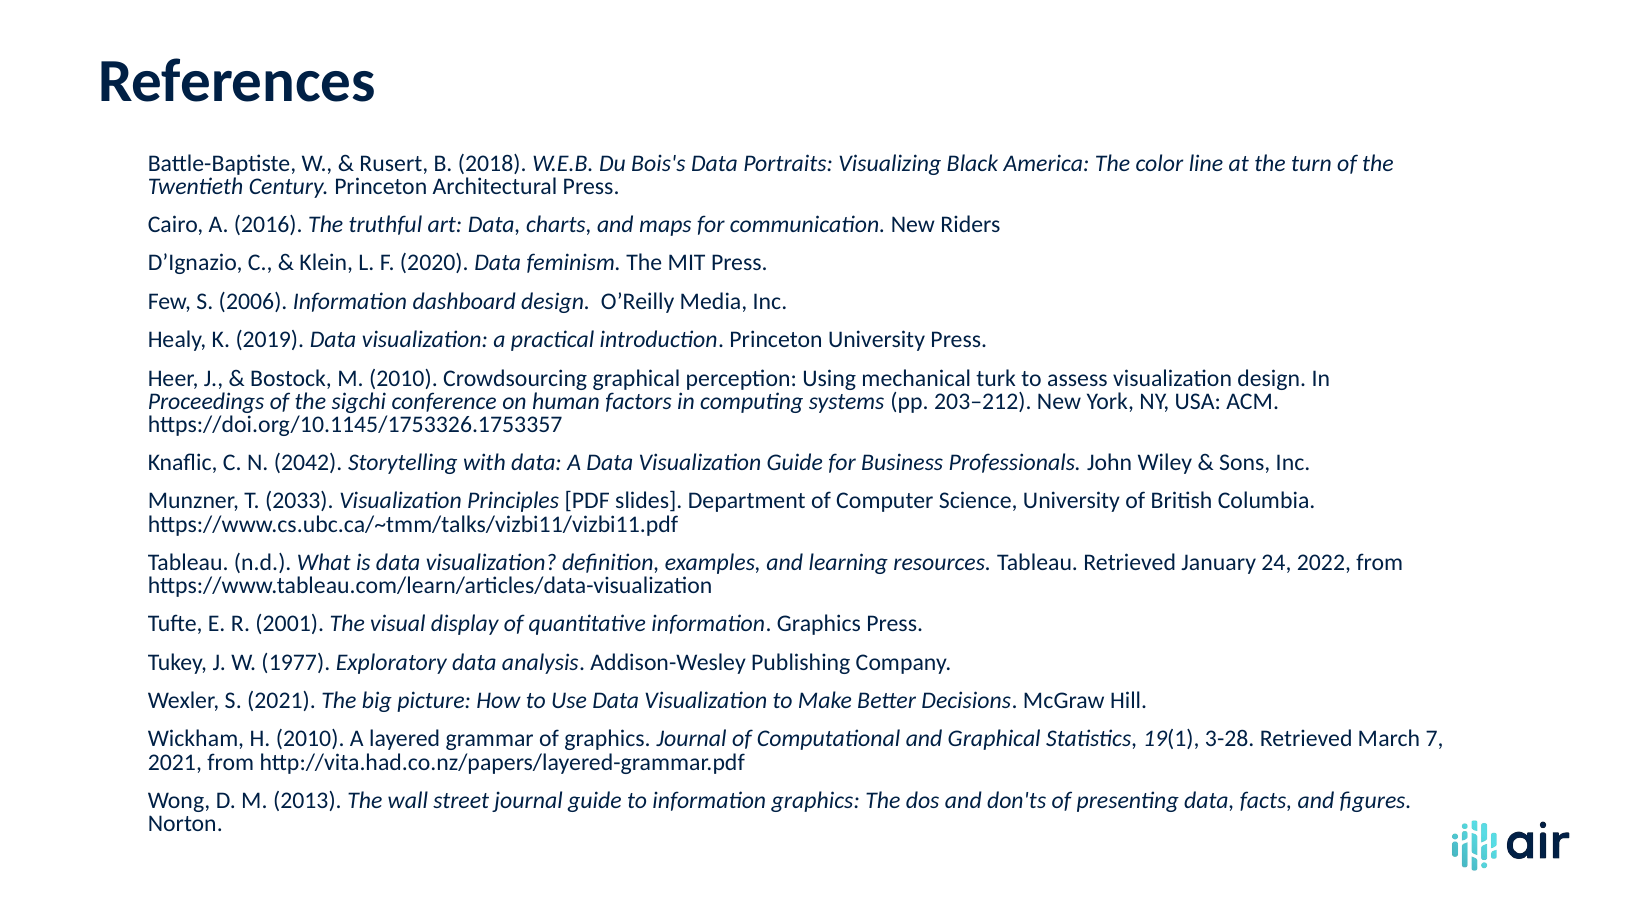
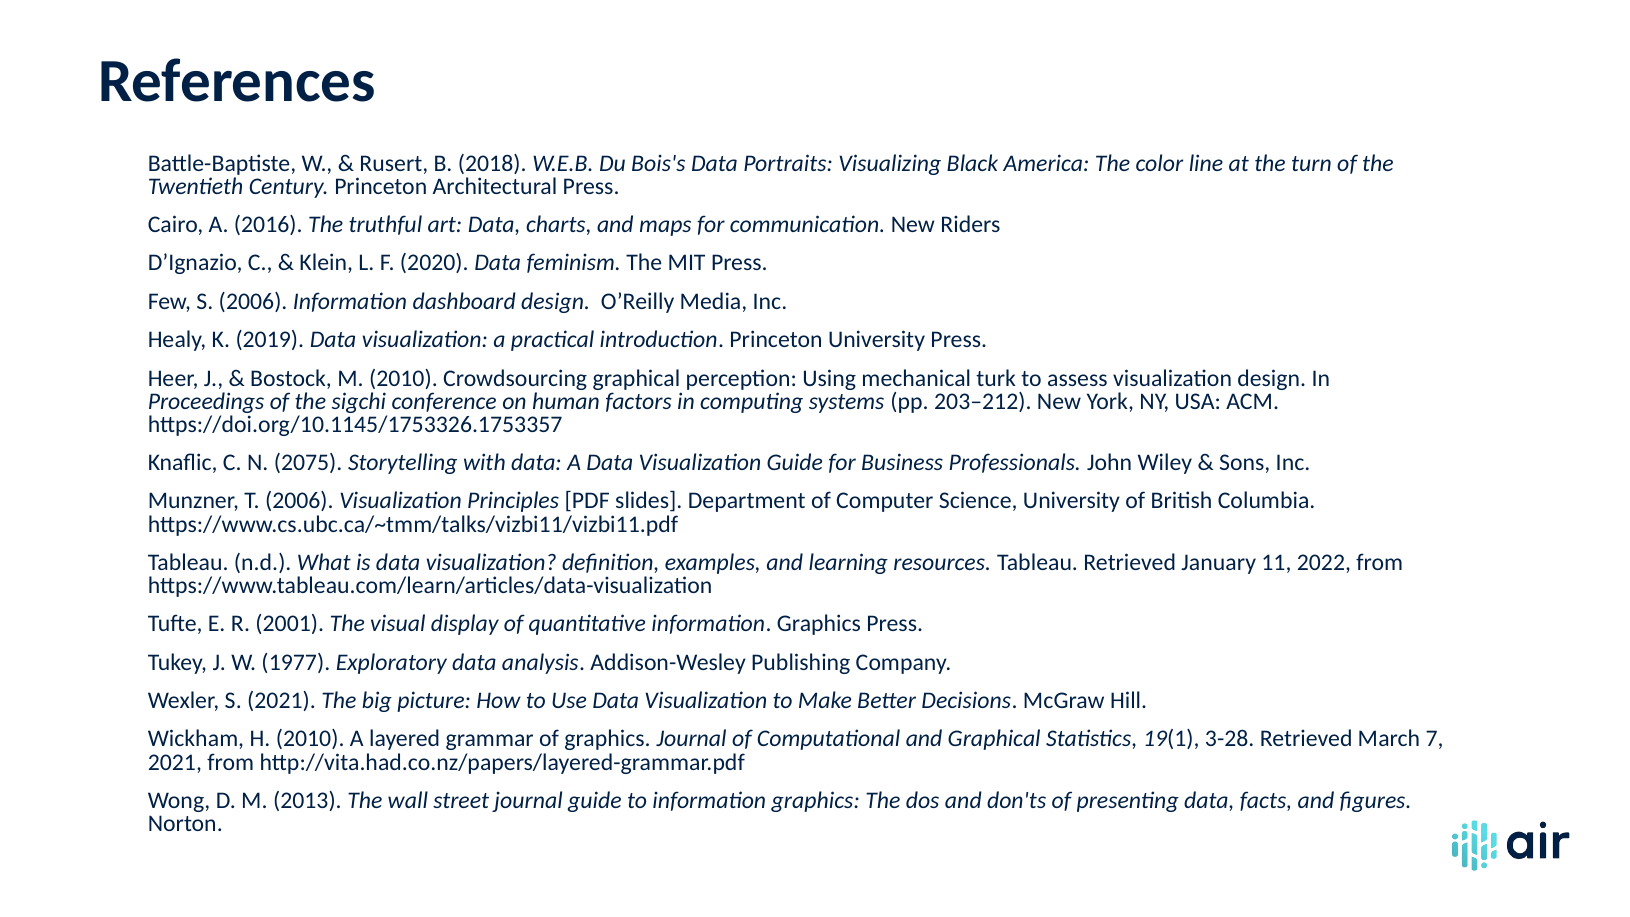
2042: 2042 -> 2075 (308, 463)
T 2033: 2033 -> 2006 (299, 501)
24: 24 -> 11 (1276, 562)
